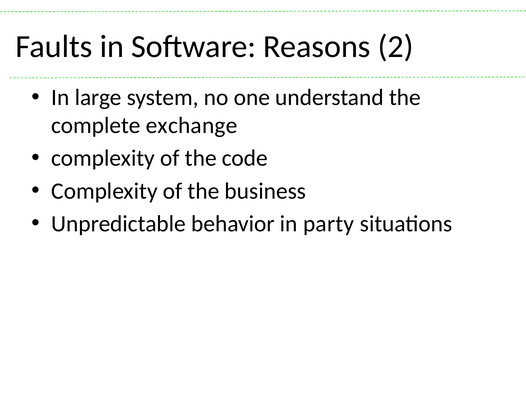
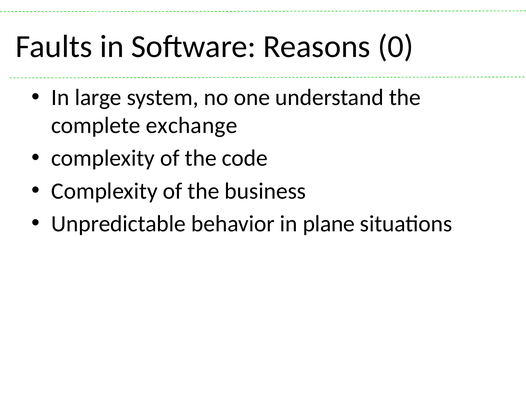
2: 2 -> 0 (396, 46)
party: party -> plane (329, 224)
